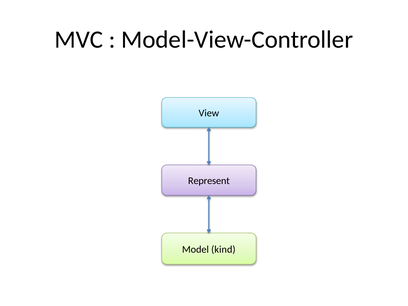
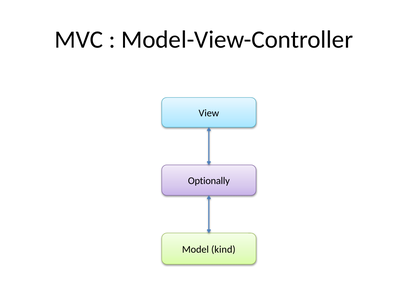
Represent: Represent -> Optionally (209, 181)
